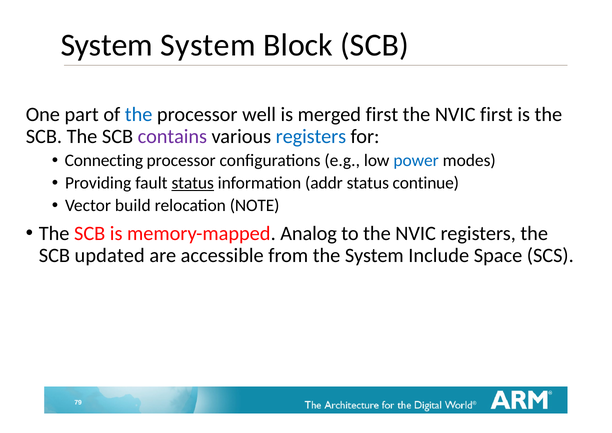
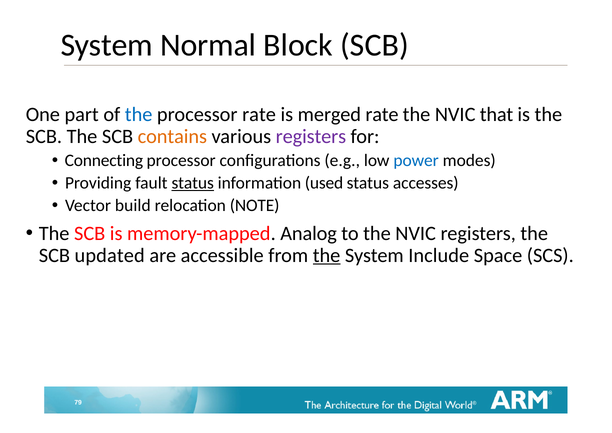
System System: System -> Normal (208, 45)
processor well: well -> rate (259, 114)
merged first: first -> rate (382, 114)
NVIC first: first -> that (497, 114)
contains colour: purple -> orange (172, 136)
registers colour: blue -> purple (311, 136)
addr: addr -> used (324, 183)
continue: continue -> accesses (426, 183)
the underline: none -> present (327, 255)
